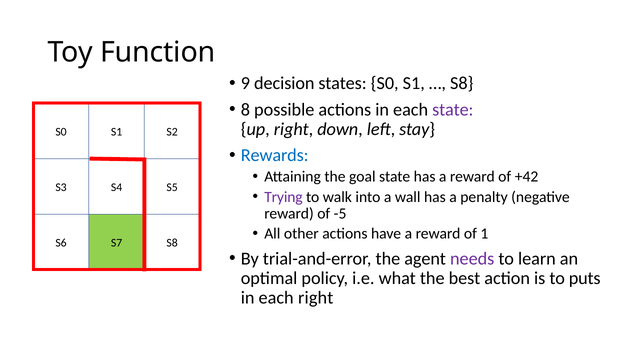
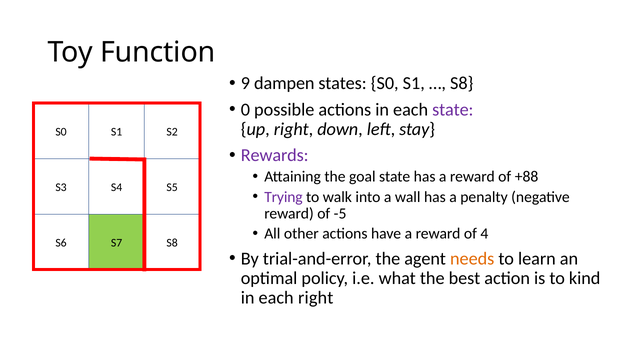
decision: decision -> dampen (284, 83)
8: 8 -> 0 (245, 110)
Rewards colour: blue -> purple (275, 155)
+42: +42 -> +88 (527, 177)
1: 1 -> 4 (484, 234)
needs colour: purple -> orange (472, 259)
puts: puts -> kind (585, 278)
